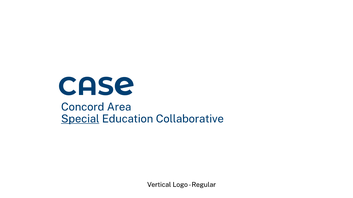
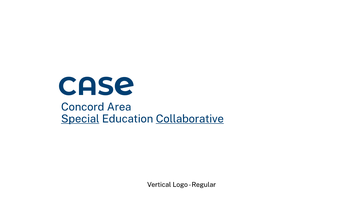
Collaborative underline: none -> present (190, 119)
